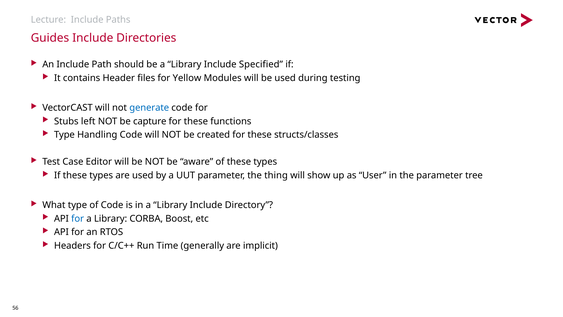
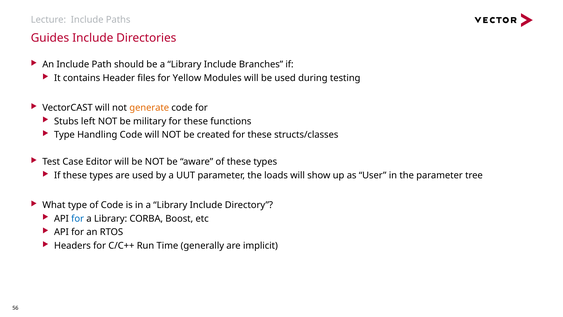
Specified: Specified -> Branches (261, 64)
generate colour: blue -> orange (149, 108)
capture: capture -> military (150, 121)
thing: thing -> loads (276, 175)
